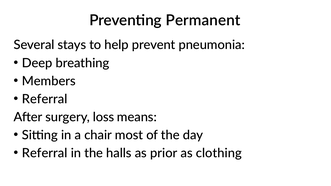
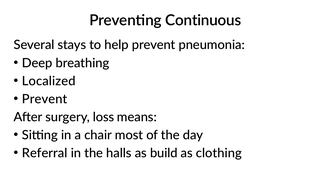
Permanent: Permanent -> Continuous (203, 20)
Members: Members -> Localized (49, 81)
Referral: Referral -> Prevent (45, 99)
prior: prior -> build (164, 153)
